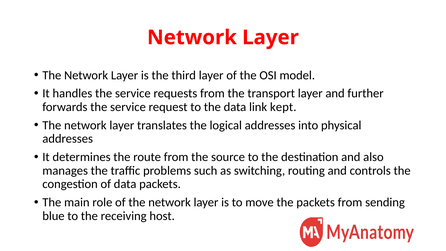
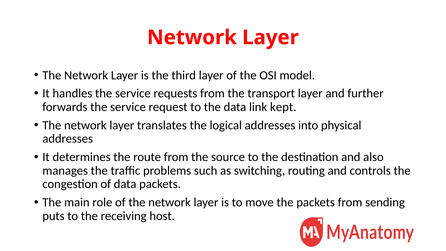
blue: blue -> puts (53, 216)
